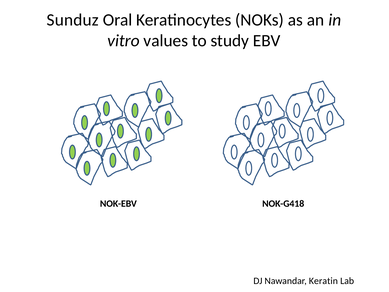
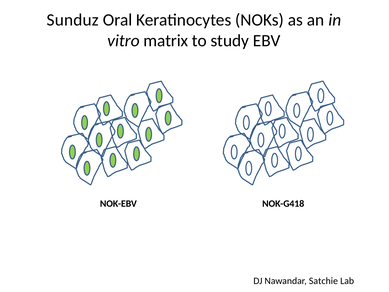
values: values -> matrix (166, 41)
Keratin: Keratin -> Satchie (323, 281)
